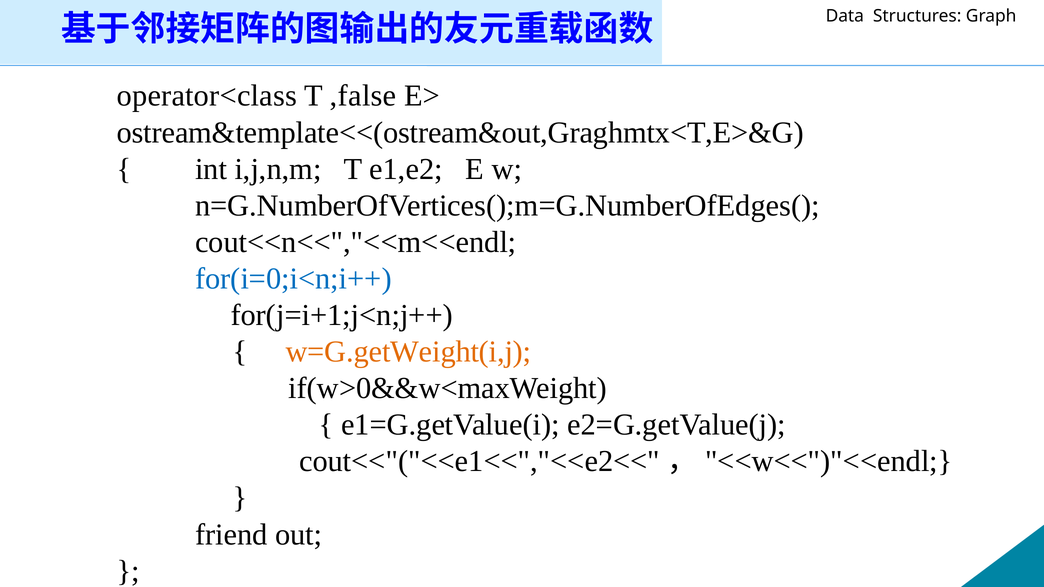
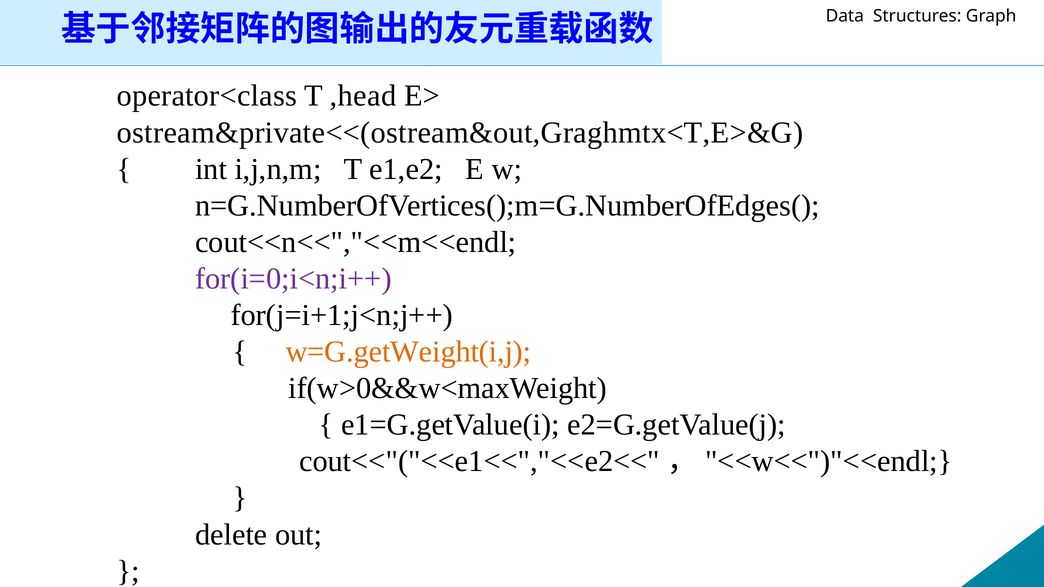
,false: ,false -> ,head (363, 96)
ostream&template<<(ostream&out,Graghmtx<T,E>&G: ostream&template<<(ostream&out,Graghmtx<T,E>&G -> ostream&private<<(ostream&out,Graghmtx<T,E>&G (460, 133)
for(i=0;i<n;i++ colour: blue -> purple (293, 279)
friend: friend -> delete (231, 535)
